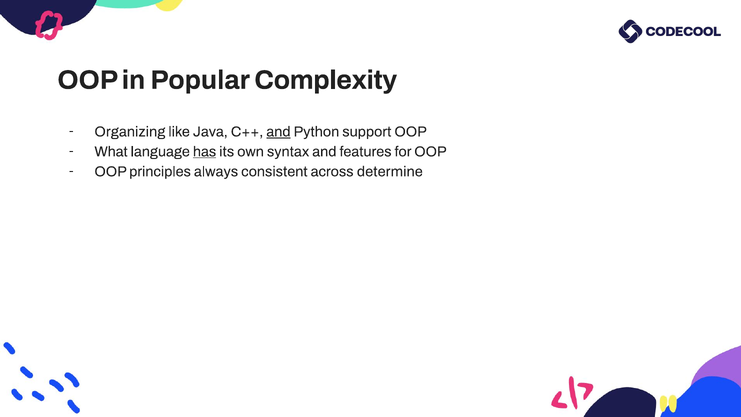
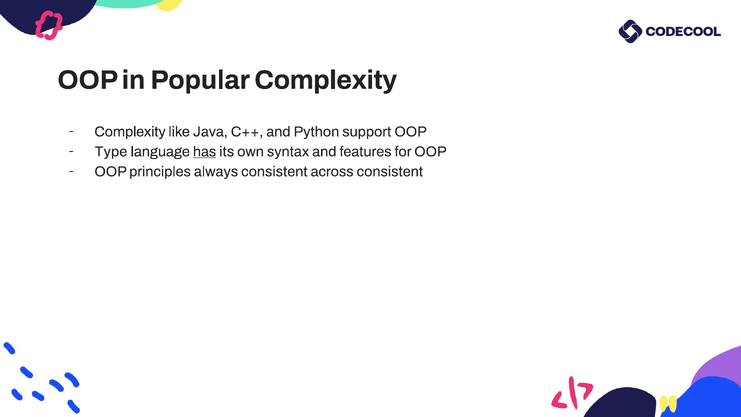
Organizing: Organizing -> Complexity (130, 132)
and underline: present -> none (278, 132)
What: What -> Type (111, 152)
across determine: determine -> consistent (390, 171)
